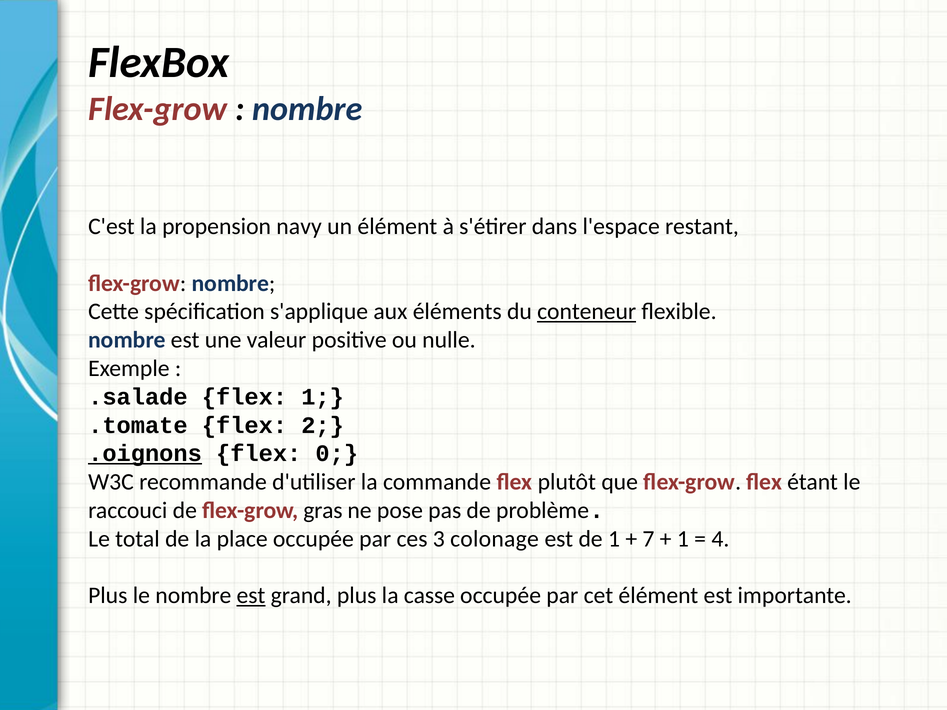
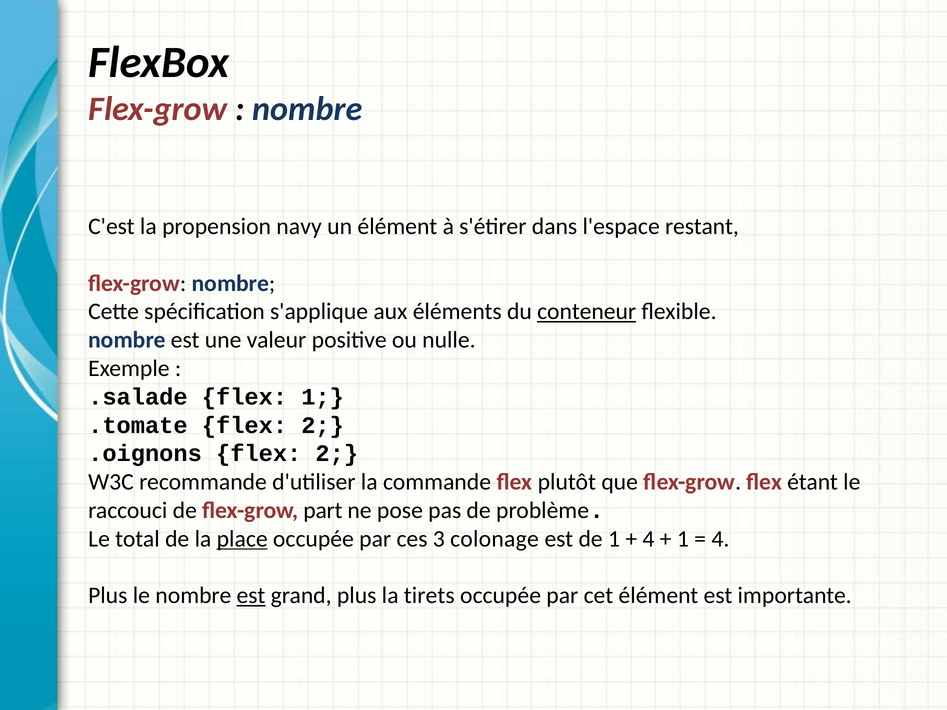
.oignons underline: present -> none (145, 454)
0: 0 -> 2 (337, 454)
gras: gras -> part (323, 511)
place underline: none -> present (242, 539)
7: 7 -> 4 (648, 539)
casse: casse -> tirets (429, 596)
